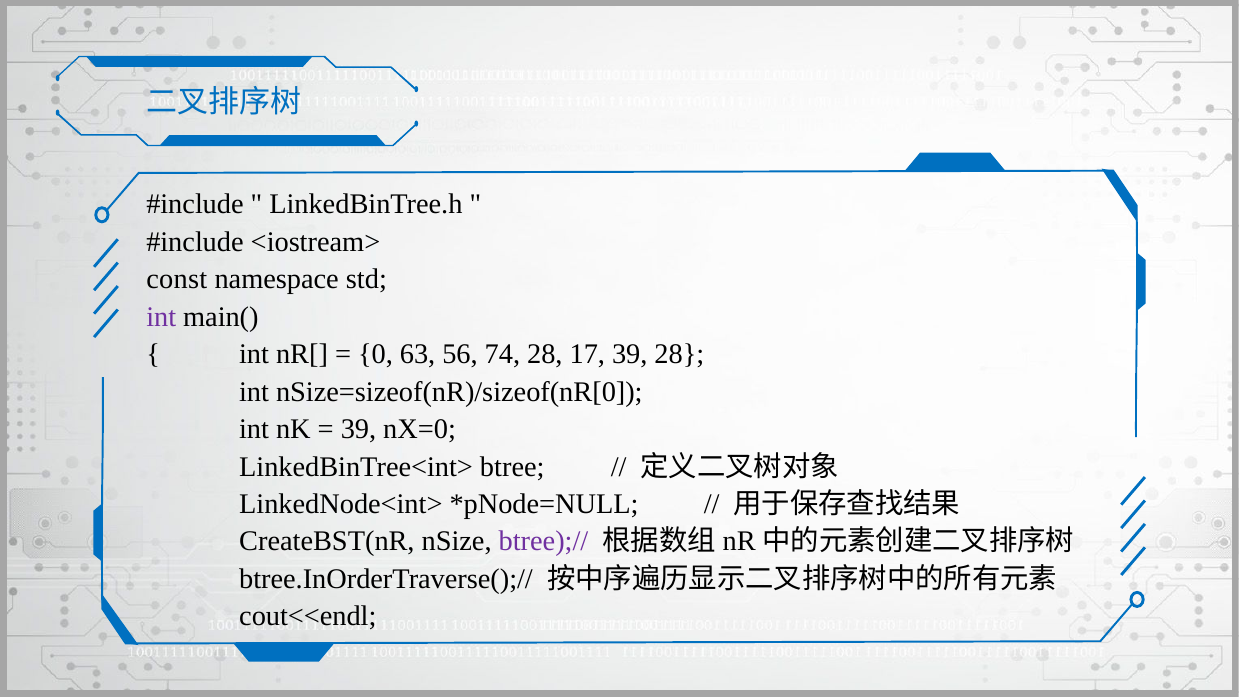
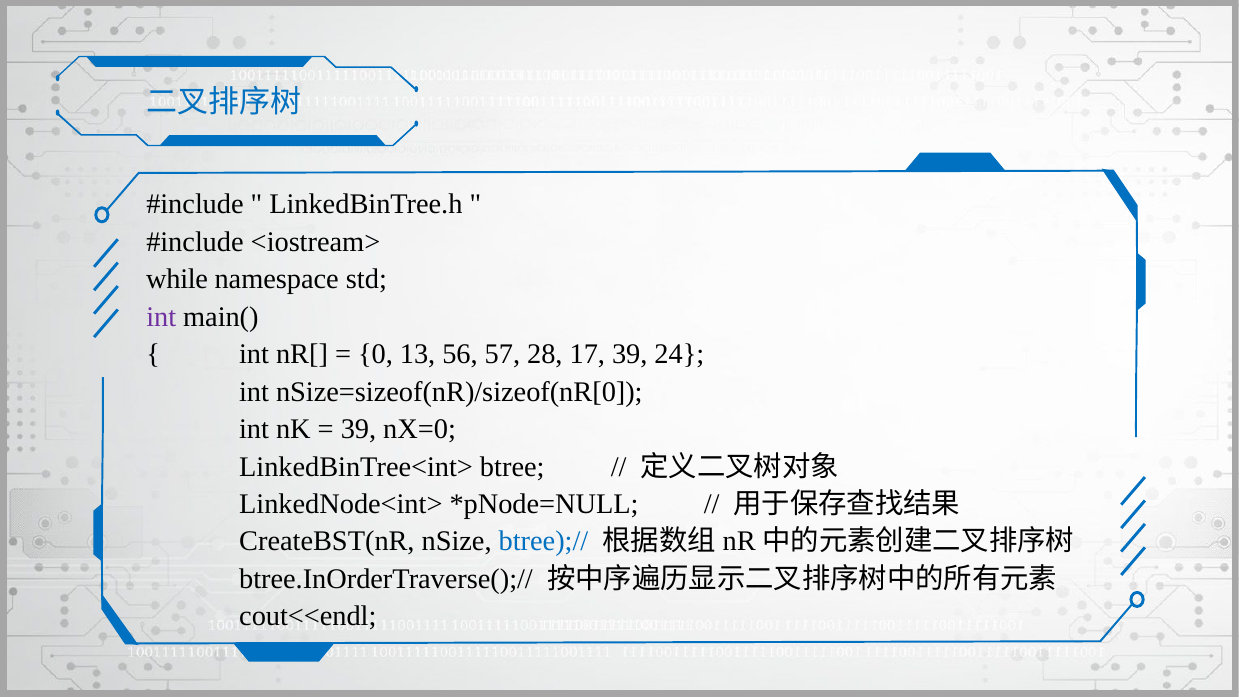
const: const -> while (177, 279)
63: 63 -> 13 (418, 354)
74: 74 -> 57 (502, 354)
39 28: 28 -> 24 (679, 354)
btree);// colour: purple -> blue (543, 542)
